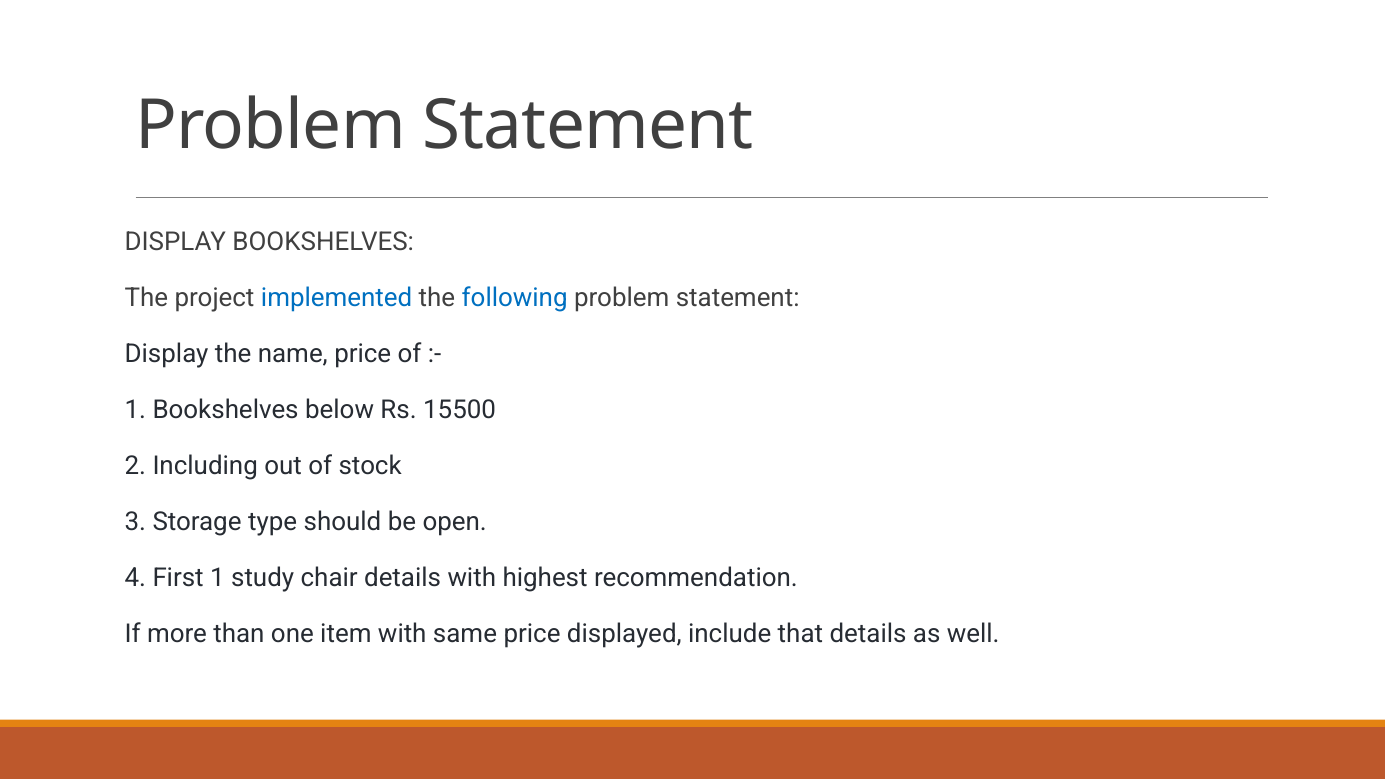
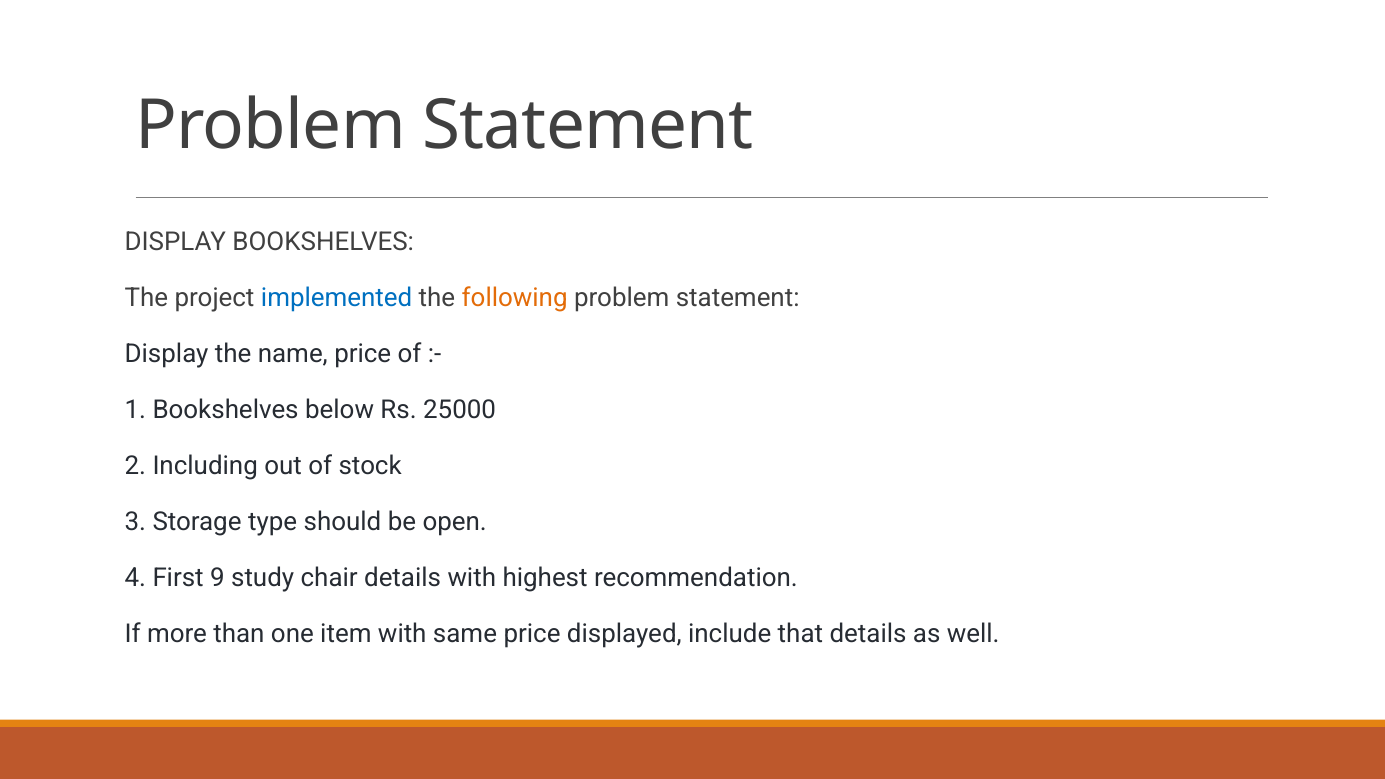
following colour: blue -> orange (515, 298)
15500: 15500 -> 25000 (460, 410)
First 1: 1 -> 9 (217, 578)
